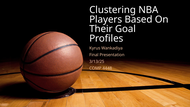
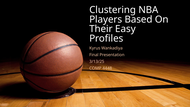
Goal: Goal -> Easy (125, 29)
